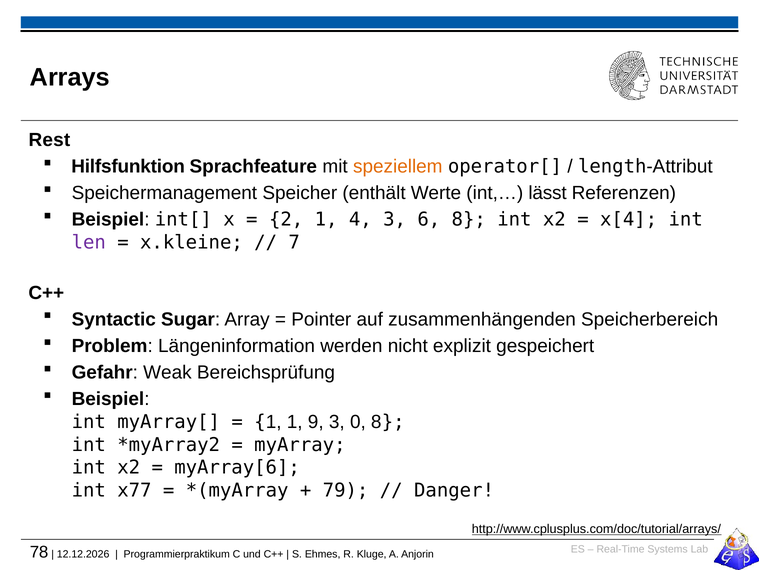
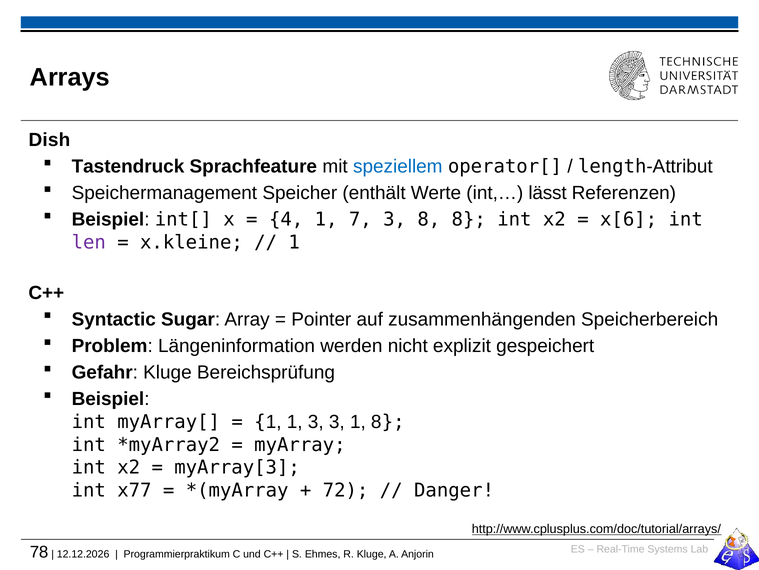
Rest: Rest -> Dish (49, 140)
Hilfsfunktion: Hilfsfunktion -> Tastendruck (128, 166)
speziellem colour: orange -> blue (398, 166)
2: 2 -> 4 (286, 219)
4: 4 -> 7 (360, 219)
3 6: 6 -> 8 (429, 219)
x[4: x[4 -> x[6 (629, 219)
7: 7 -> 1 (294, 242)
Gefahr Weak: Weak -> Kluge (167, 372)
1 9: 9 -> 3 (316, 421)
3 0: 0 -> 1 (358, 421)
myArray[6: myArray[6 -> myArray[3 (237, 467)
79: 79 -> 72 (346, 490)
